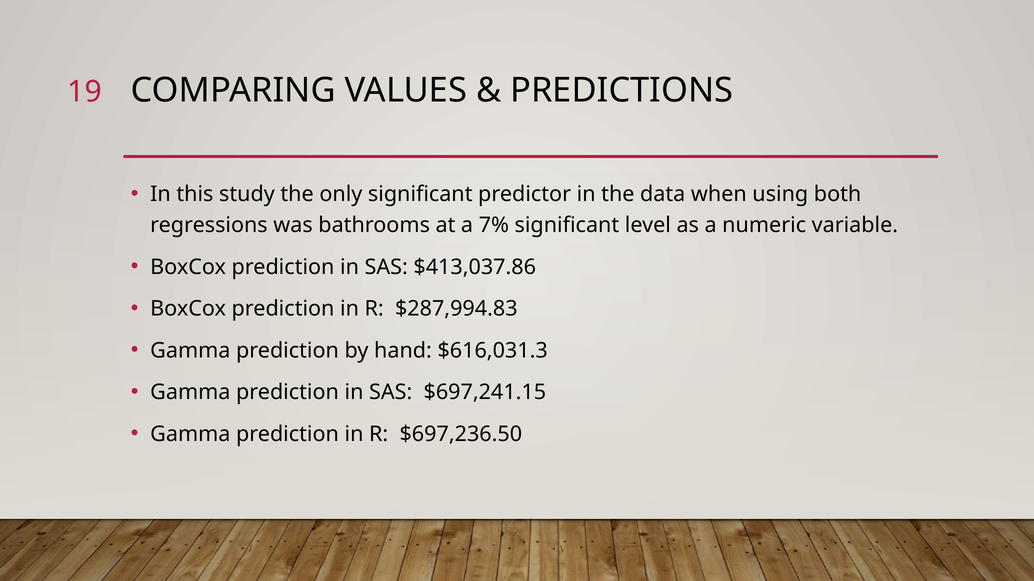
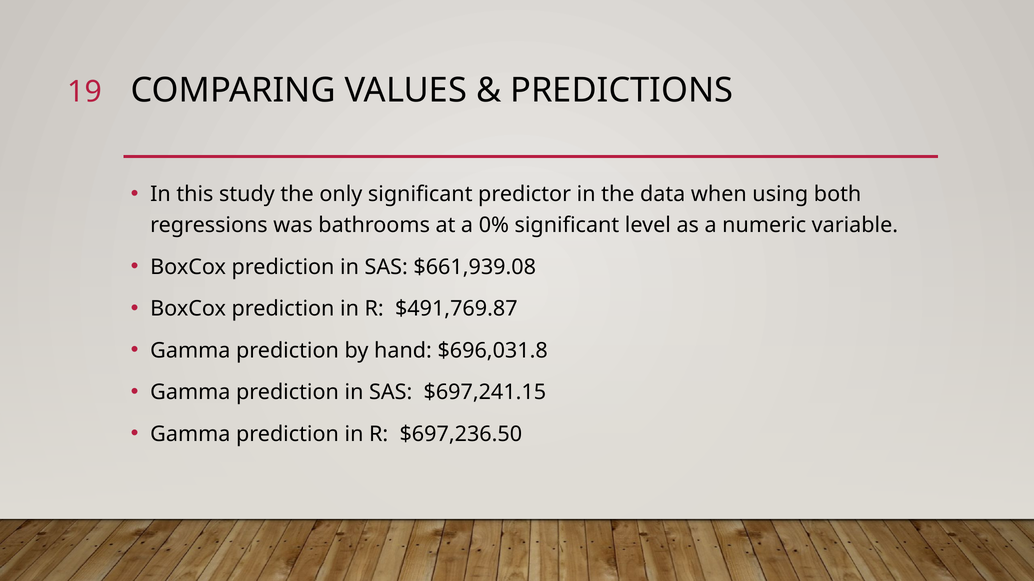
7%: 7% -> 0% (494, 225)
$413,037.86: $413,037.86 -> $661,939.08 (475, 267)
$287,994.83: $287,994.83 -> $491,769.87 (456, 309)
$616,031.3: $616,031.3 -> $696,031.8 (493, 351)
